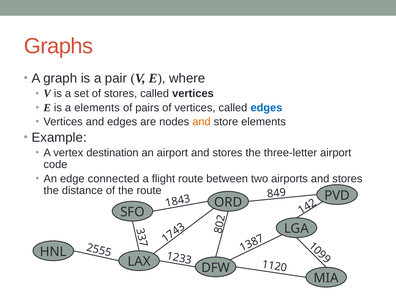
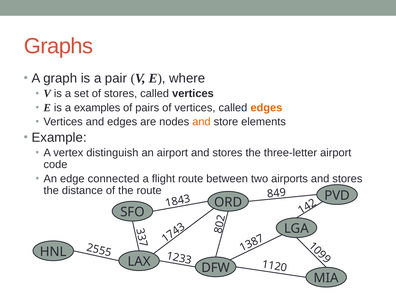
a elements: elements -> examples (97, 108)
edges colour: blue -> orange (266, 108)
destination: destination -> distinguish (112, 153)
